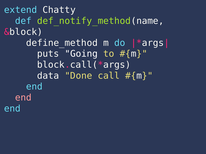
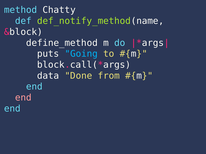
extend: extend -> method (21, 10)
Going colour: white -> light blue (81, 54)
call: call -> from (109, 76)
